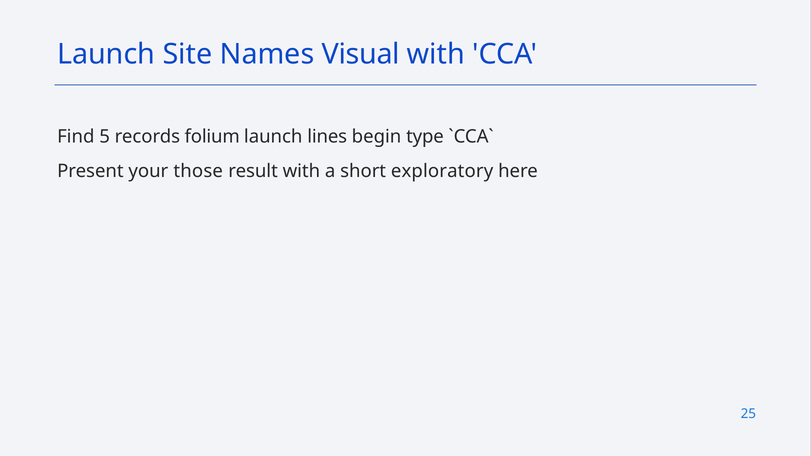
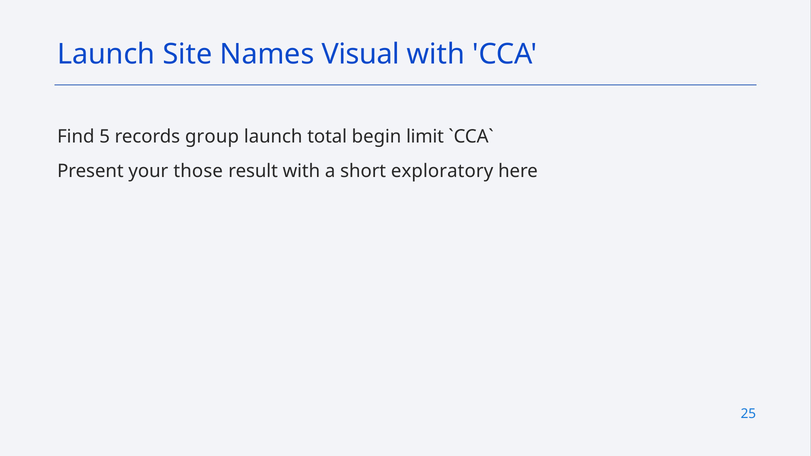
folium: folium -> group (212, 137)
lines: lines -> total (327, 137)
type: type -> limit (425, 137)
